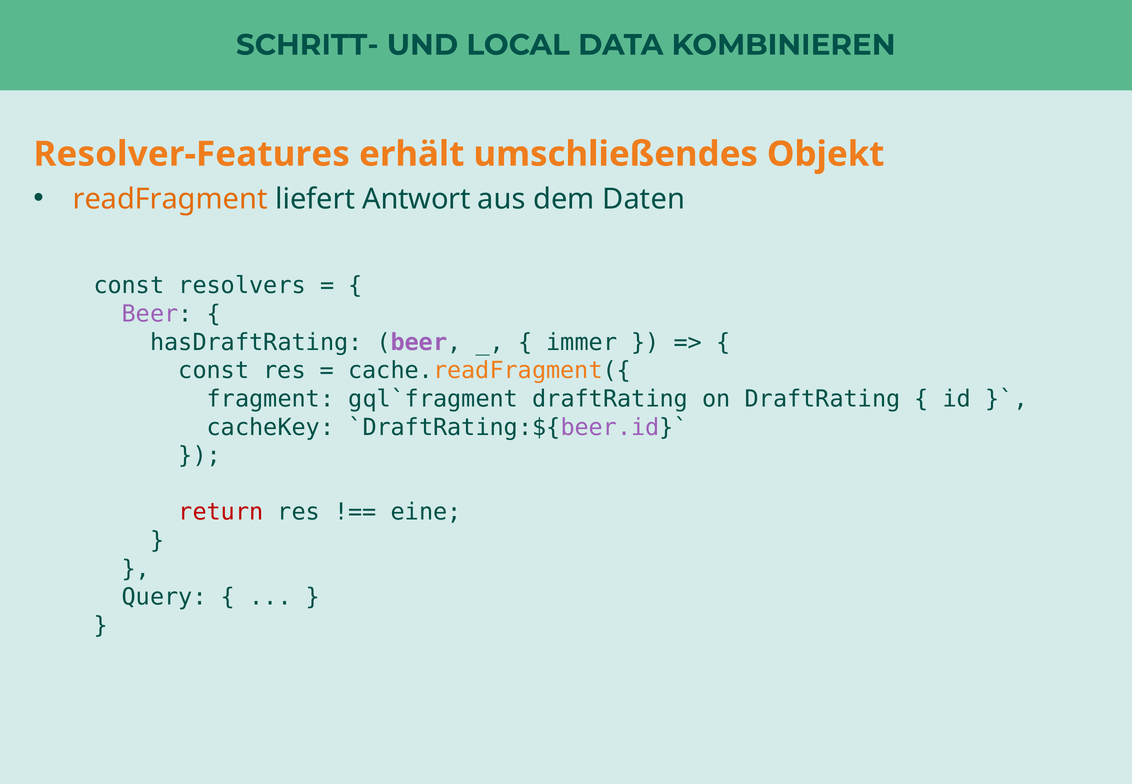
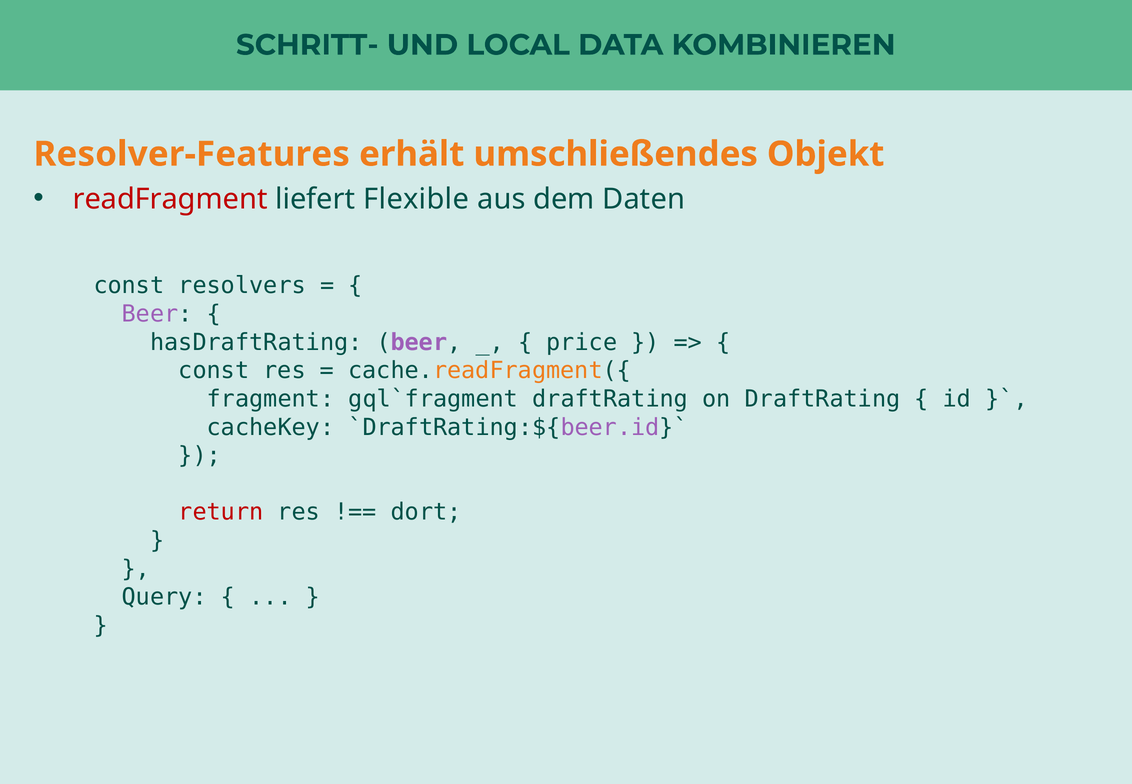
readFragment colour: orange -> red (170, 199)
Antwort: Antwort -> Flexible (416, 199)
immer: immer -> price (582, 342)
eine: eine -> dort (426, 512)
